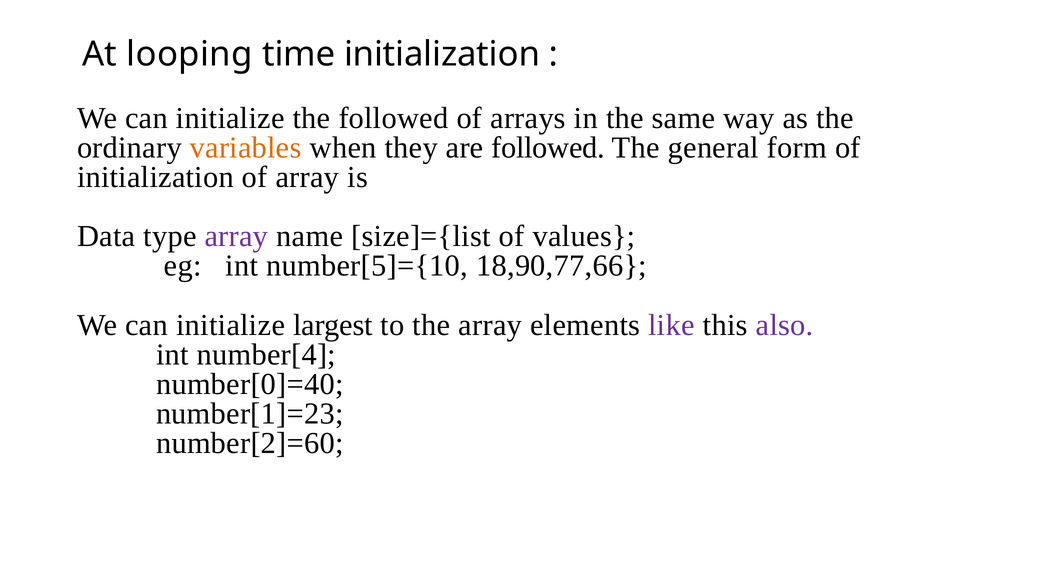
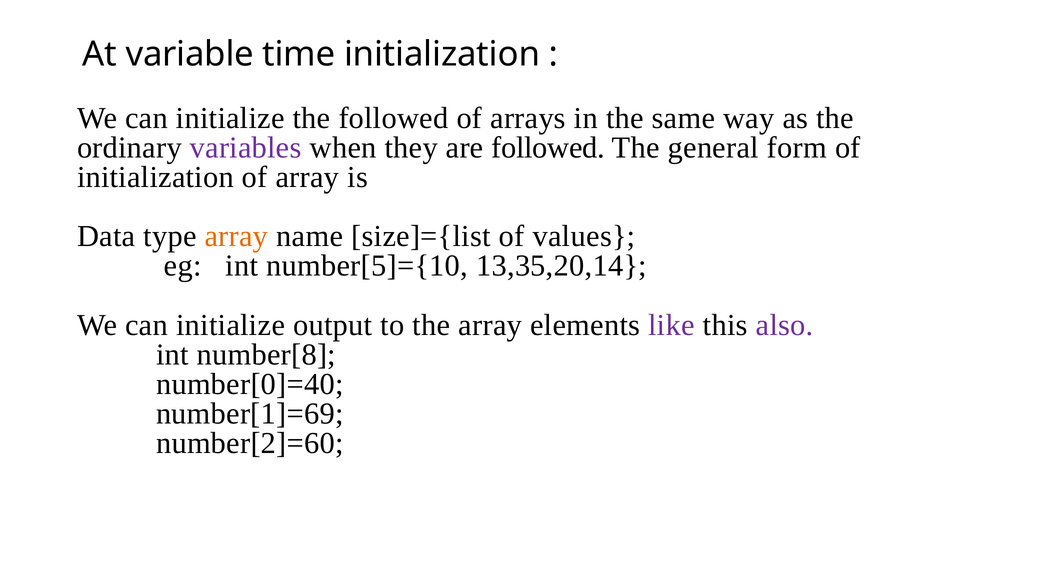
looping: looping -> variable (190, 54)
variables colour: orange -> purple (246, 148)
array colour: purple -> orange (236, 236)
18,90,77,66: 18,90,77,66 -> 13,35,20,14 (562, 266)
largest: largest -> output (333, 325)
number[4: number[4 -> number[8 (266, 355)
number[1]=23: number[1]=23 -> number[1]=69 (250, 414)
